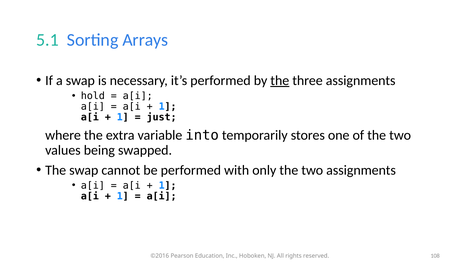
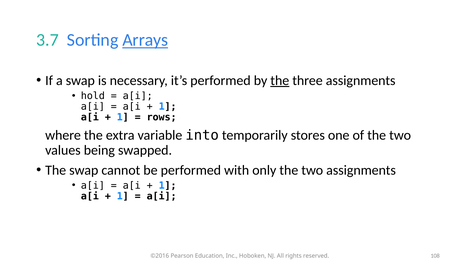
5.1: 5.1 -> 3.7 (48, 40)
Arrays underline: none -> present (145, 40)
just: just -> rows (162, 117)
